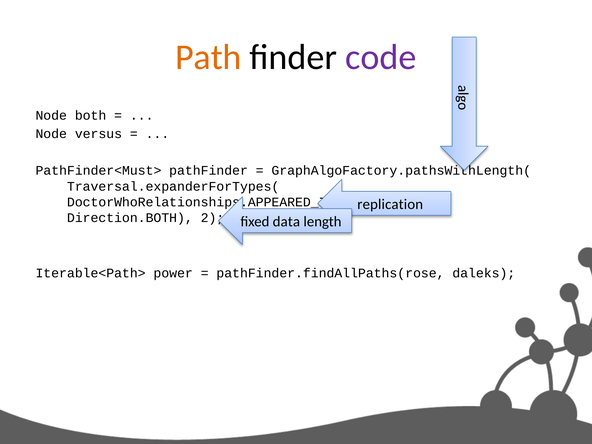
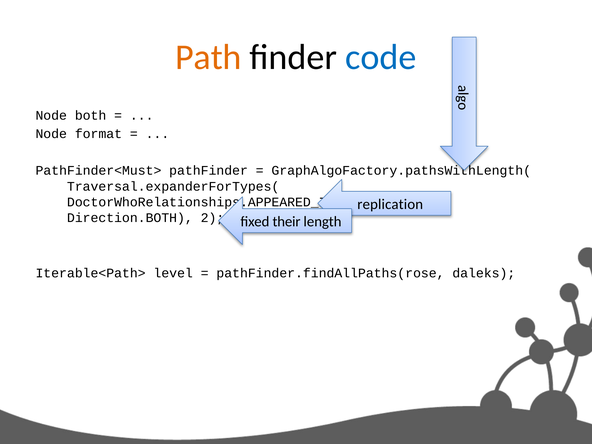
code colour: purple -> blue (381, 57)
versus: versus -> format (98, 134)
data: data -> their (287, 222)
power: power -> level (173, 273)
